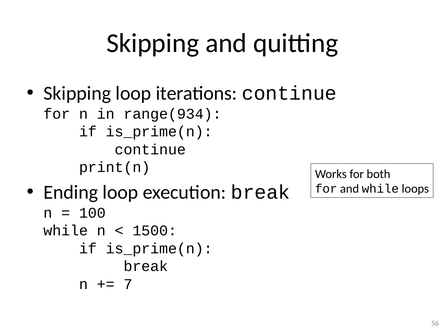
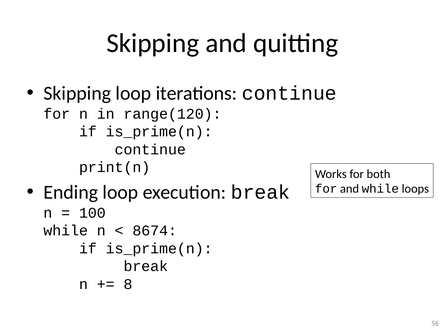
range(934: range(934 -> range(120 (172, 114)
1500: 1500 -> 8674 (155, 231)
7: 7 -> 8 (128, 284)
